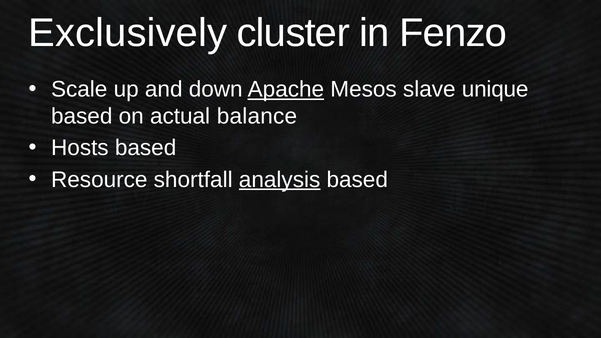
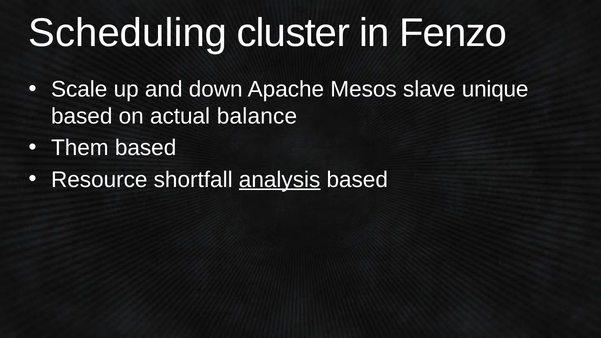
Exclusively: Exclusively -> Scheduling (128, 33)
Apache underline: present -> none (286, 89)
Hosts: Hosts -> Them (80, 148)
